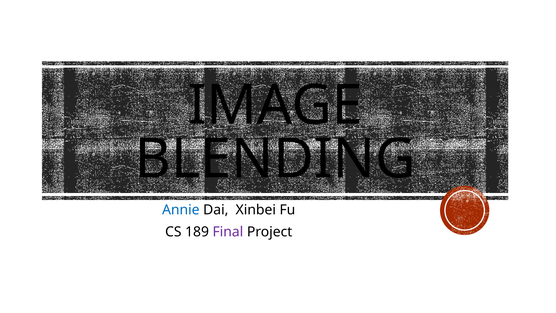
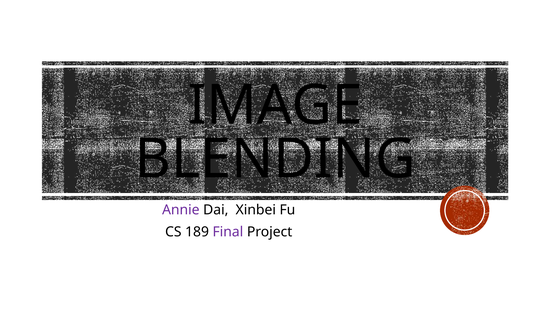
Annie colour: blue -> purple (181, 210)
